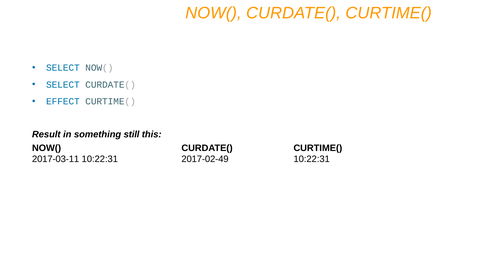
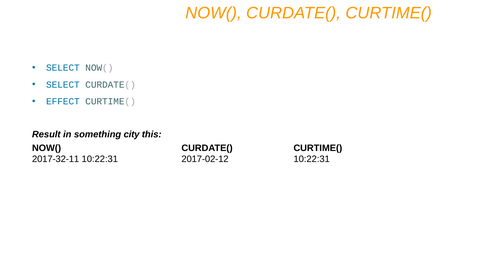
still: still -> city (132, 134)
2017-03-11: 2017-03-11 -> 2017-32-11 (56, 159)
2017-02-49: 2017-02-49 -> 2017-02-12 (205, 159)
